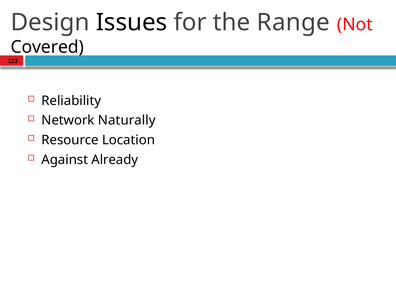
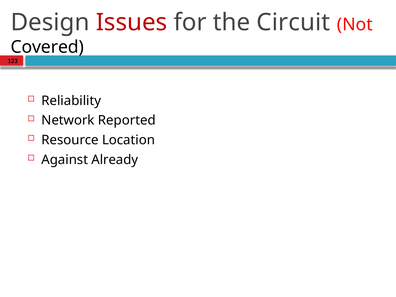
Issues colour: black -> red (132, 22)
Range: Range -> Circuit (293, 22)
Naturally: Naturally -> Reported (127, 120)
